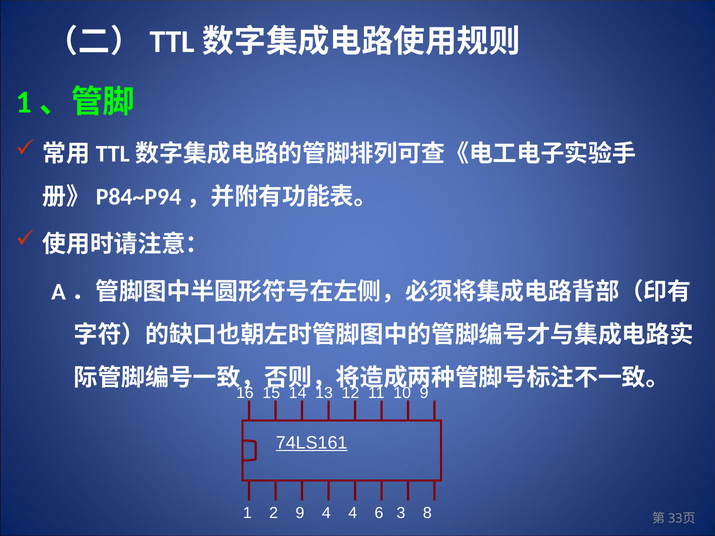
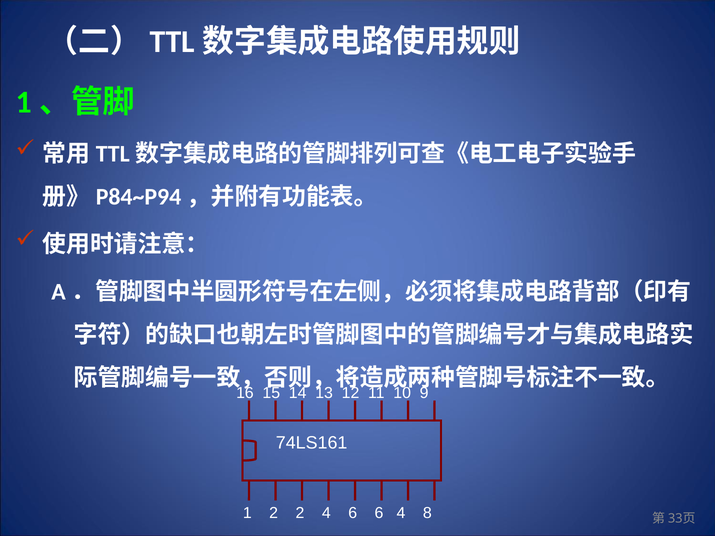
74LS161 underline: present -> none (312, 443)
2 9: 9 -> 2 (300, 513)
4 4: 4 -> 6 (353, 513)
6 3: 3 -> 4 (401, 513)
